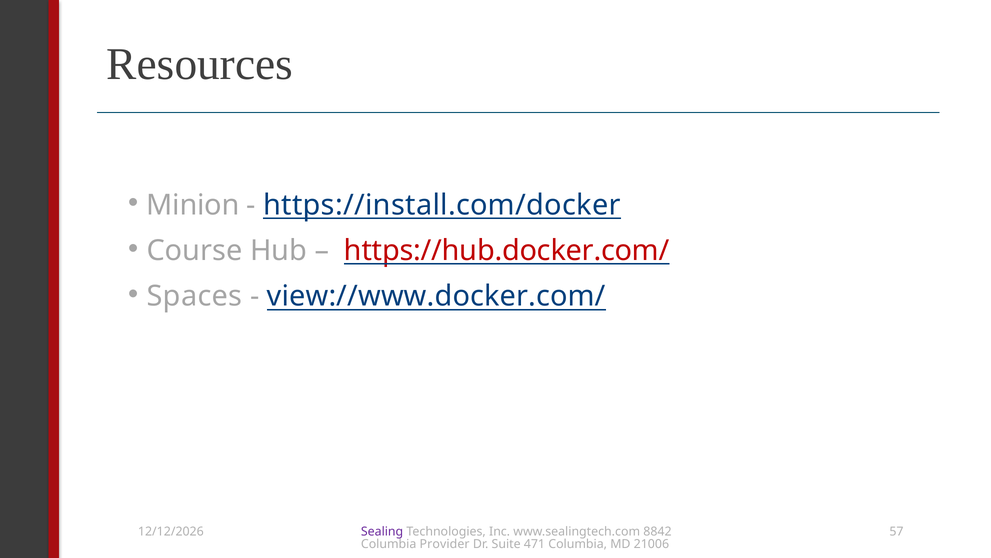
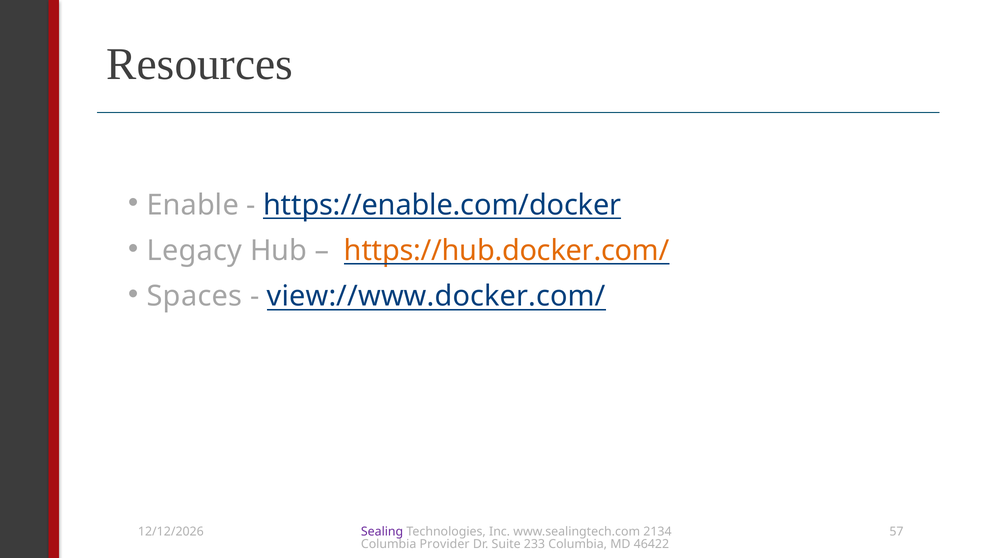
Minion: Minion -> Enable (193, 205)
https://install.com/docker: https://install.com/docker -> https://enable.com/docker (442, 205)
Course: Course -> Legacy (194, 250)
https://hub.docker.com/ colour: red -> orange (507, 250)
8842: 8842 -> 2134 (657, 531)
471: 471 -> 233 (534, 544)
21006: 21006 -> 46422 (651, 544)
